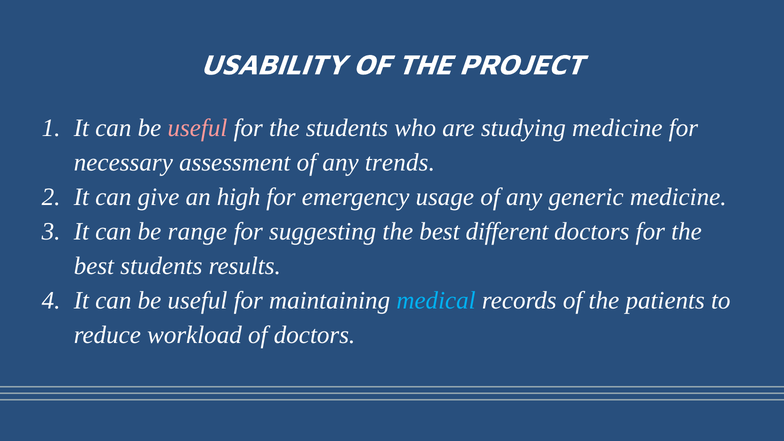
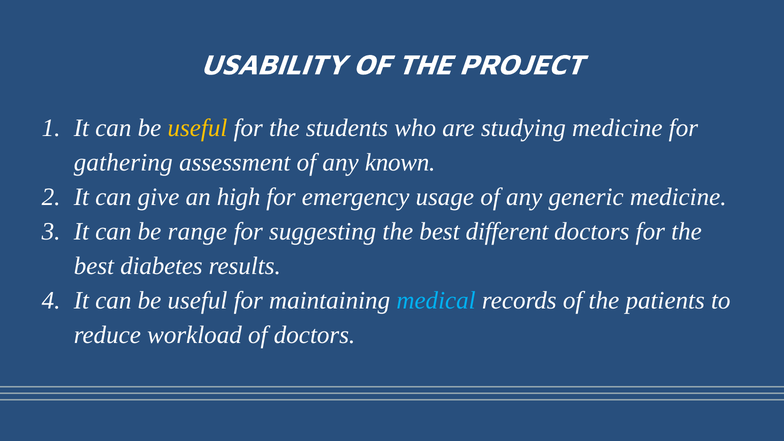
useful colour: pink -> yellow (197, 128)
necessary: necessary -> gathering (123, 162)
trends: trends -> known (400, 162)
best students: students -> diabetes (161, 266)
